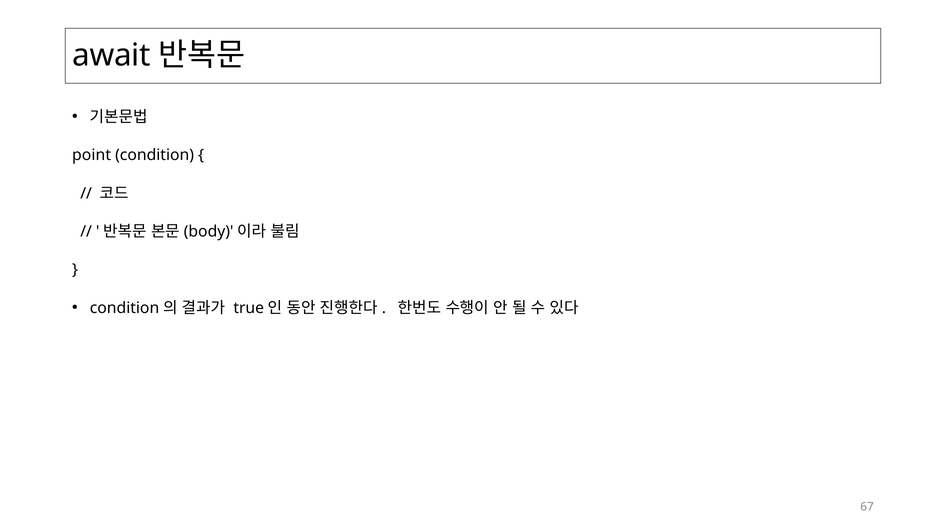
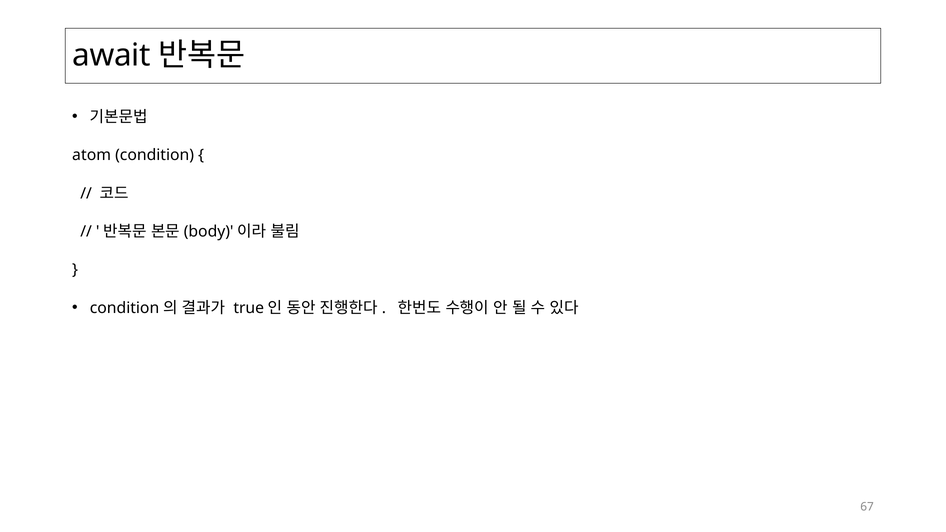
point: point -> atom (92, 155)
